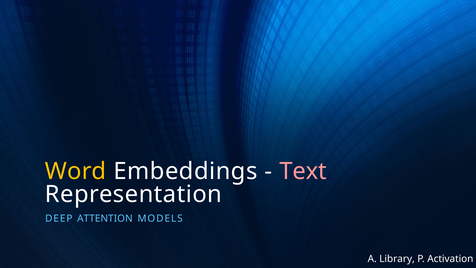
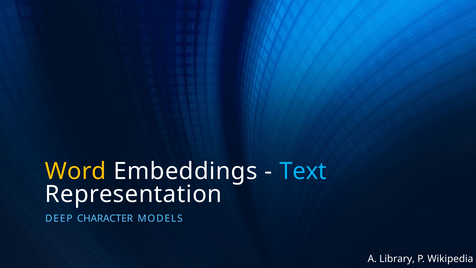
Text colour: pink -> light blue (303, 171)
ATTENTION: ATTENTION -> CHARACTER (105, 218)
Activation: Activation -> Wikipedia (450, 259)
